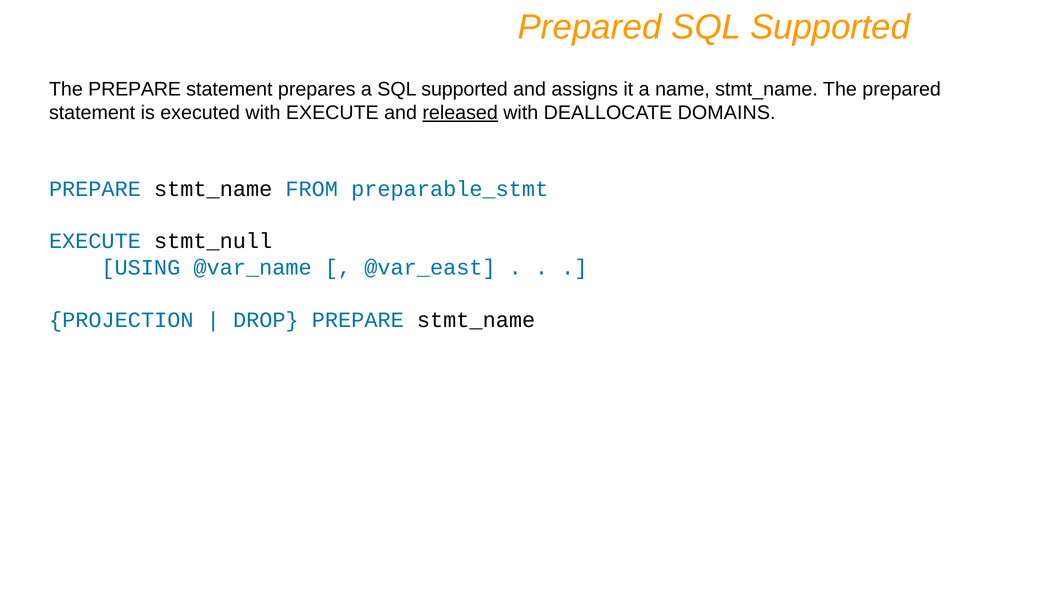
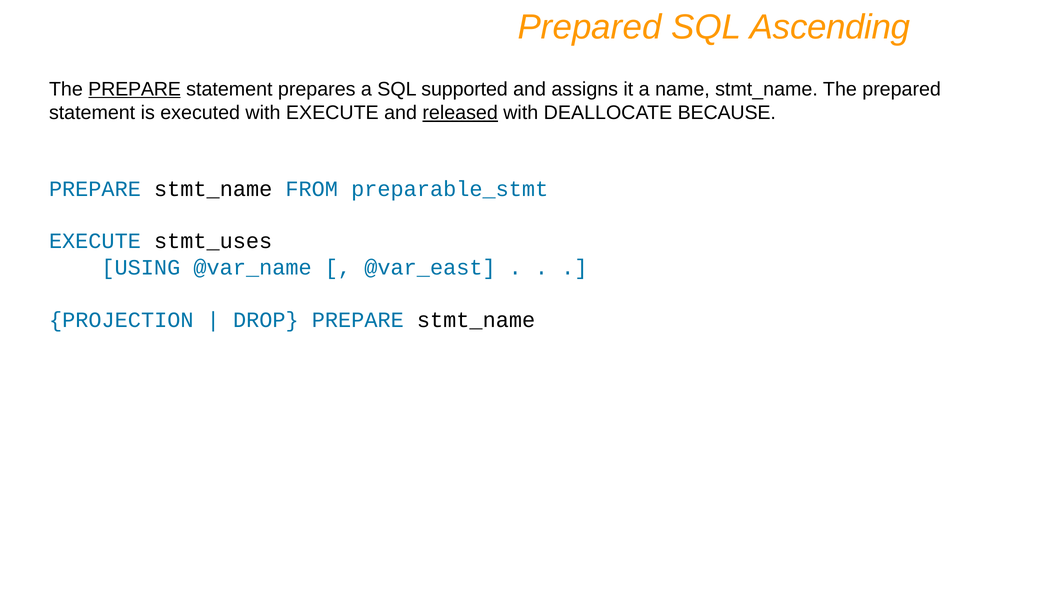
Prepared SQL Supported: Supported -> Ascending (830, 27)
PREPARE underline: none -> present (135, 89)
DOMAINS: DOMAINS -> BECAUSE (727, 113)
stmt_null: stmt_null -> stmt_uses (213, 241)
